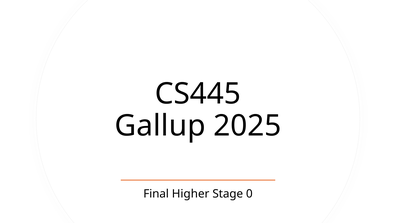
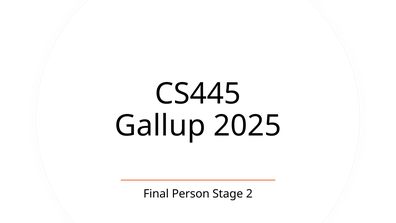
Higher: Higher -> Person (191, 194)
0: 0 -> 2 (249, 194)
